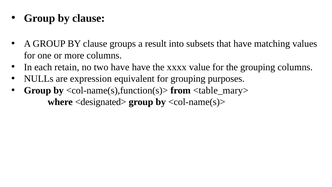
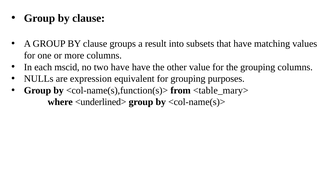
retain: retain -> mscid (67, 67)
xxxx: xxxx -> other (177, 67)
<designated>: <designated> -> <underlined> (101, 102)
